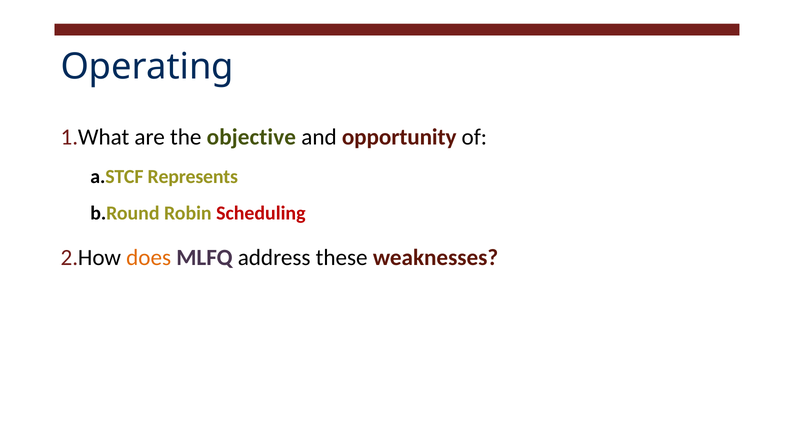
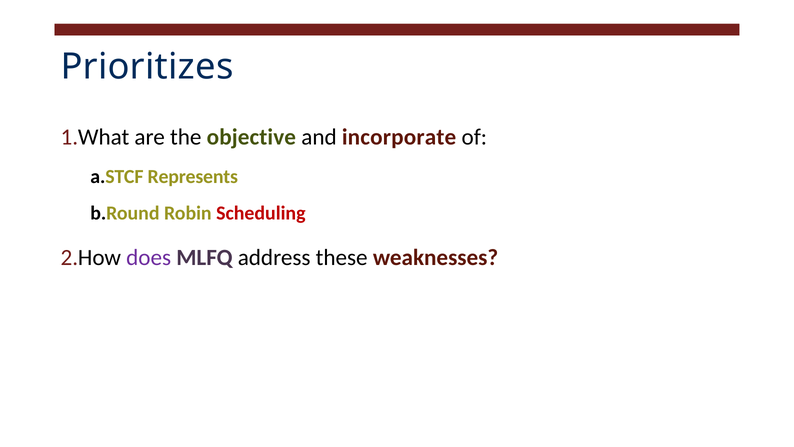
Operating: Operating -> Prioritizes (147, 67)
opportunity: opportunity -> incorporate (399, 137)
does colour: orange -> purple (149, 257)
